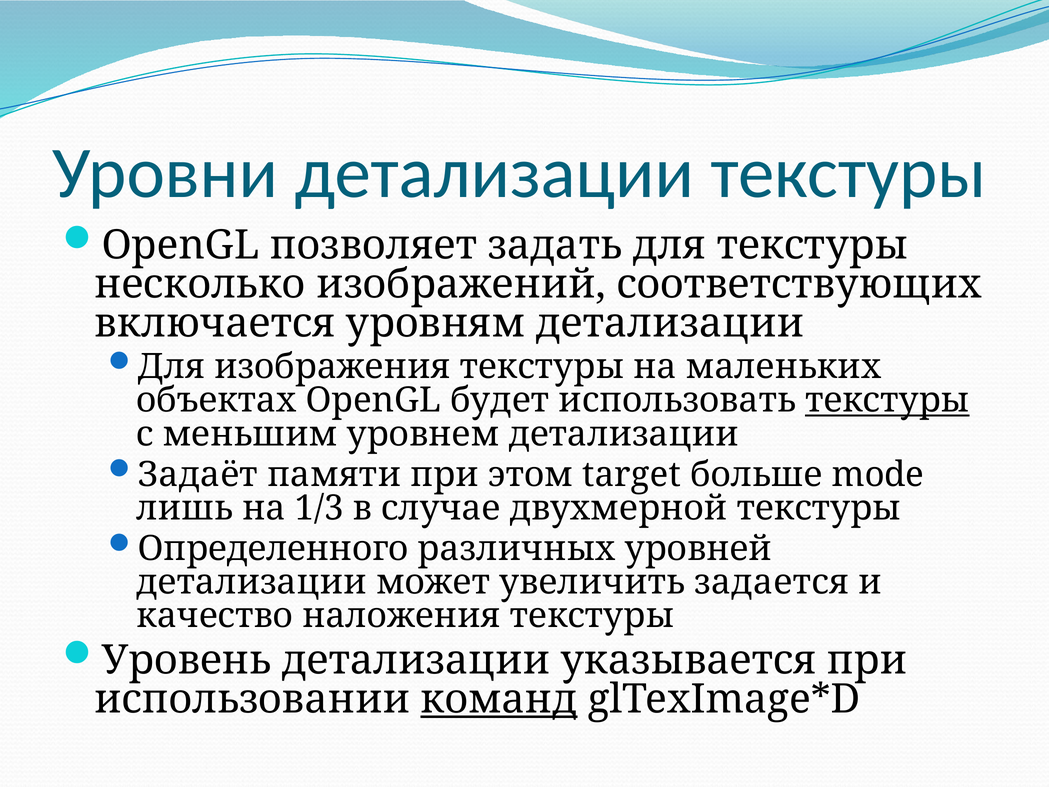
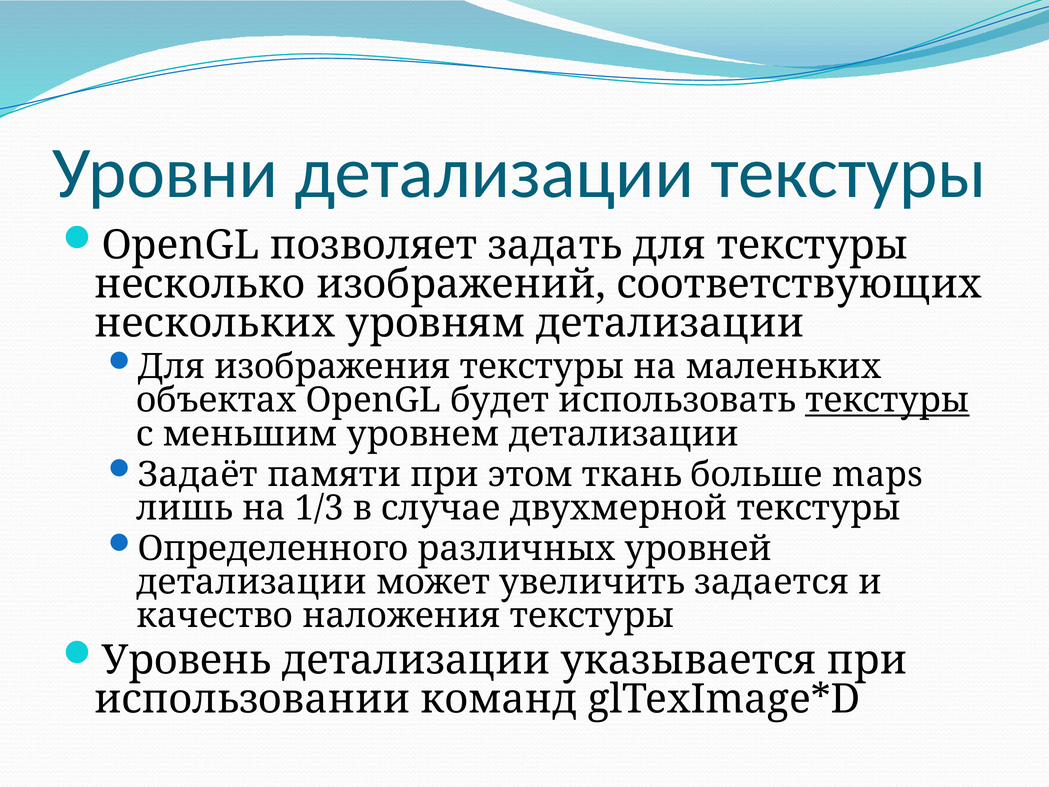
включается: включается -> нескольких (215, 323)
target: target -> ткань (632, 474)
mode: mode -> maps (878, 474)
команд underline: present -> none (499, 699)
